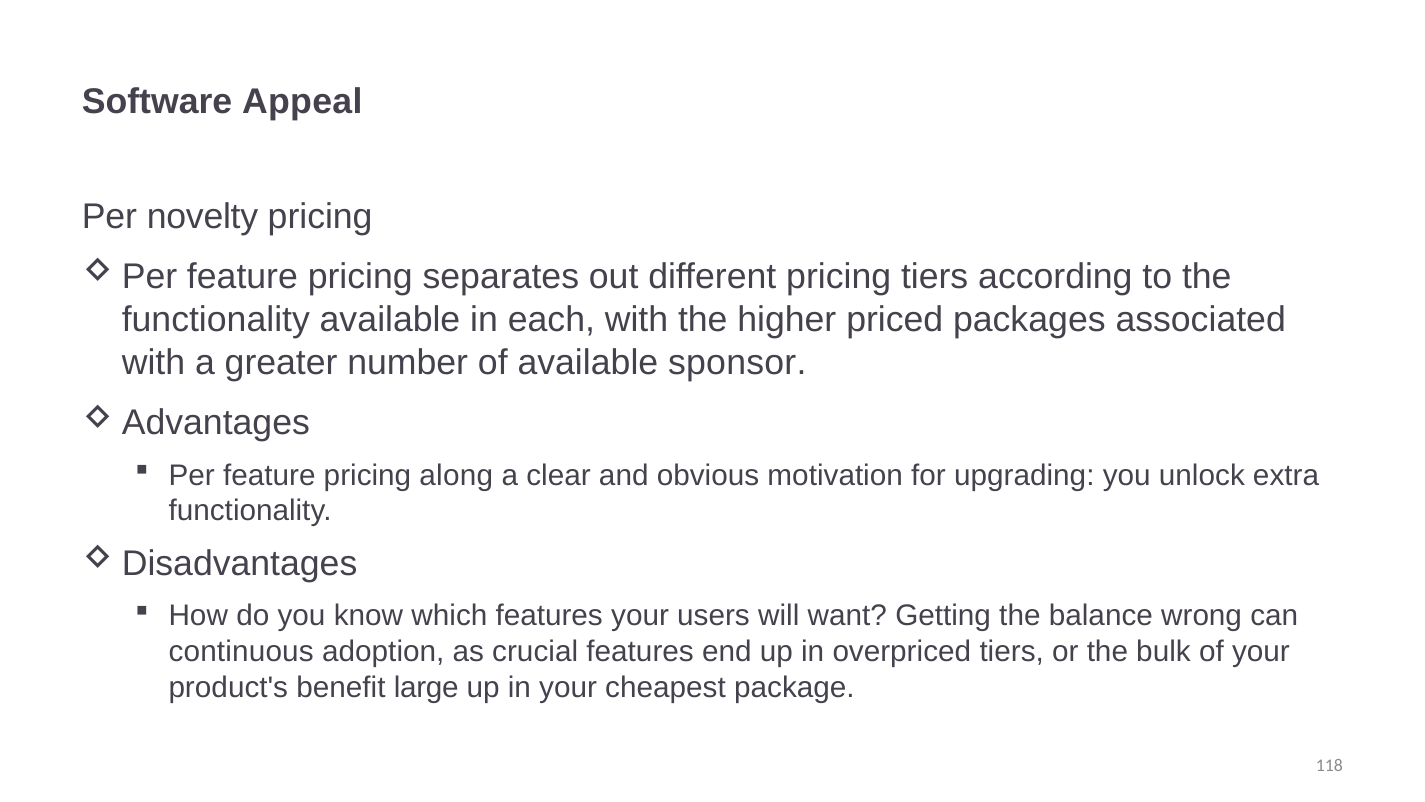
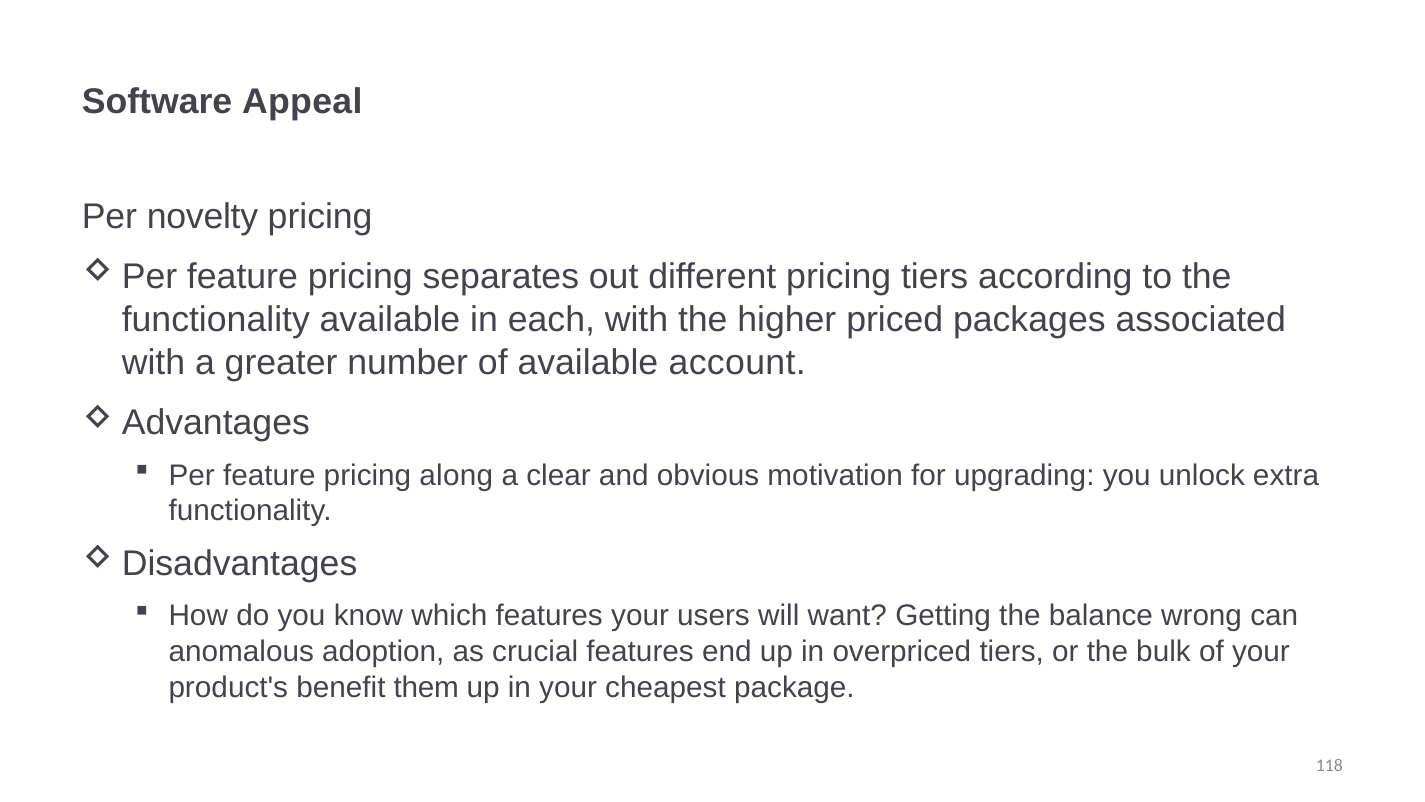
sponsor: sponsor -> account (737, 362)
continuous: continuous -> anomalous (241, 651)
large: large -> them (426, 687)
